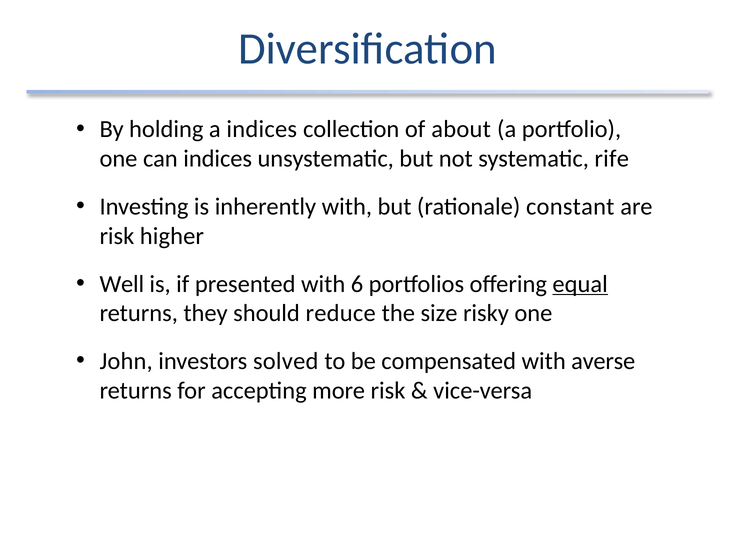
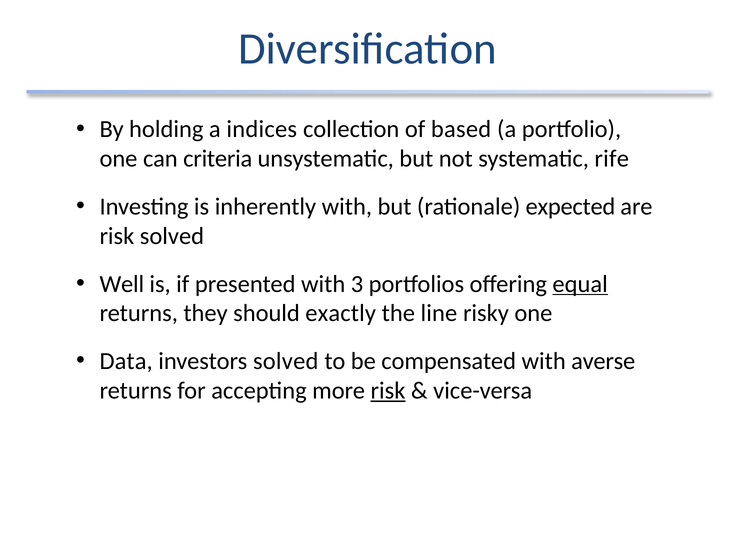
about: about -> based (461, 129)
can indices: indices -> criteria (218, 159)
constant: constant -> expected (570, 206)
risk higher: higher -> solved (172, 236)
6: 6 -> 3 (357, 284)
reduce: reduce -> exactly (341, 313)
size: size -> line (439, 313)
John: John -> Data (126, 361)
risk underline: none -> present (388, 390)
